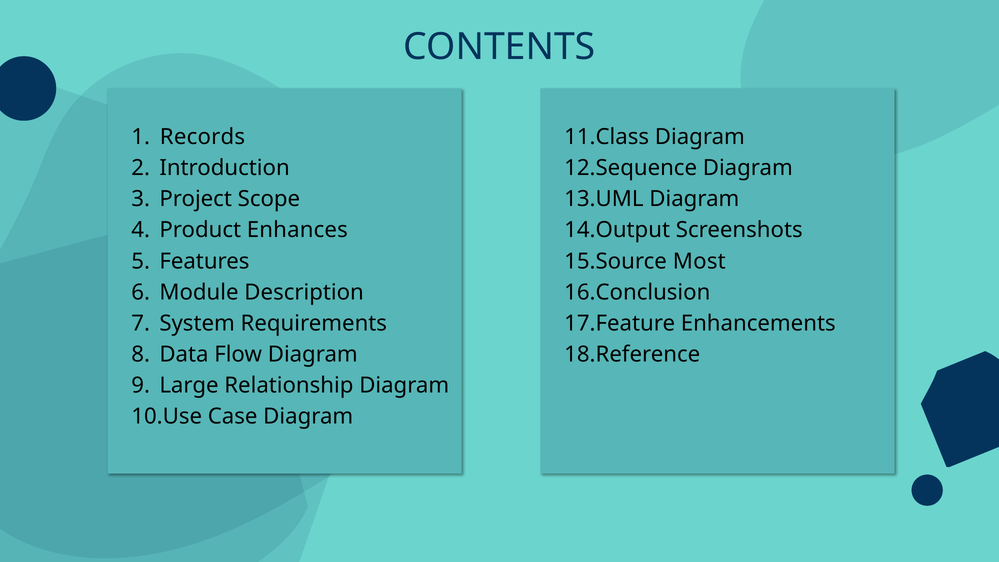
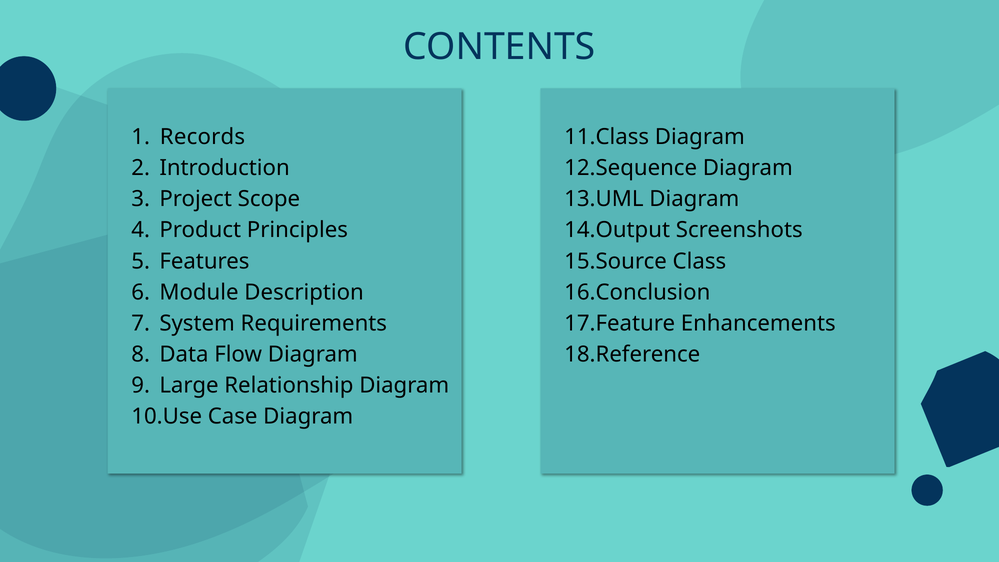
Enhances: Enhances -> Principles (297, 230)
Most: Most -> Class (699, 261)
